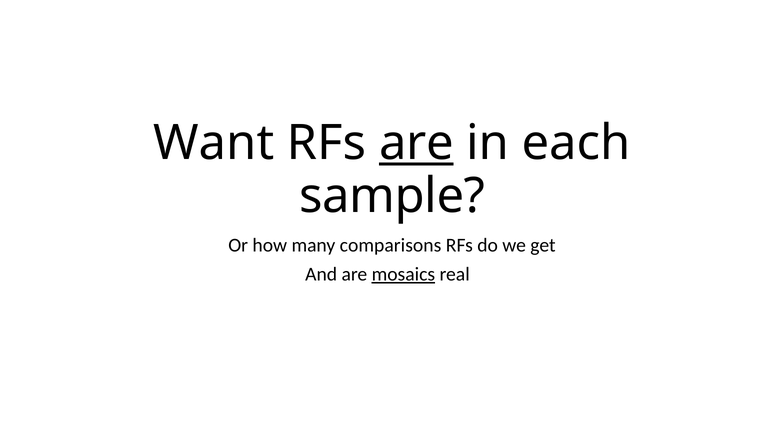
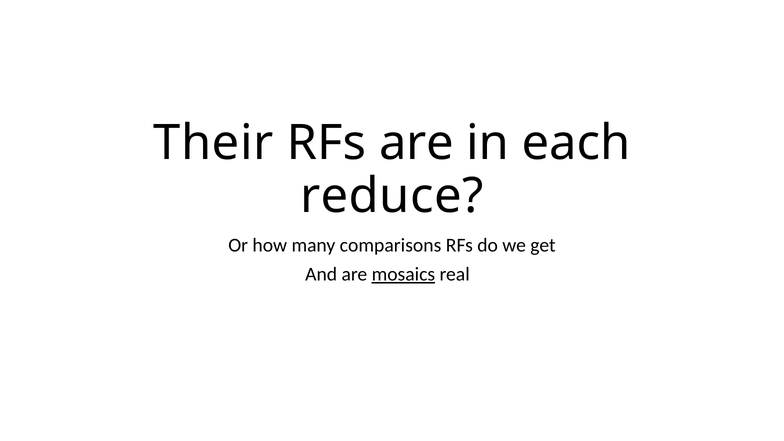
Want: Want -> Their (213, 143)
are underline: present -> none (416, 143)
sample: sample -> reduce (392, 196)
